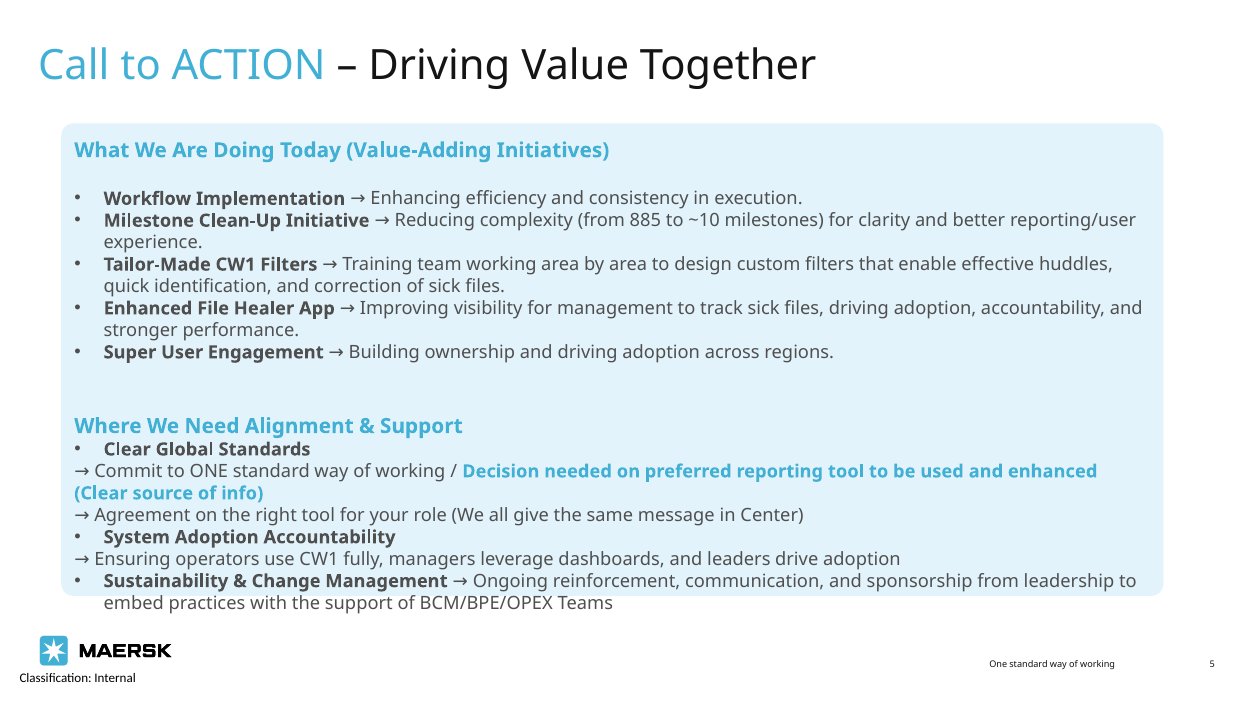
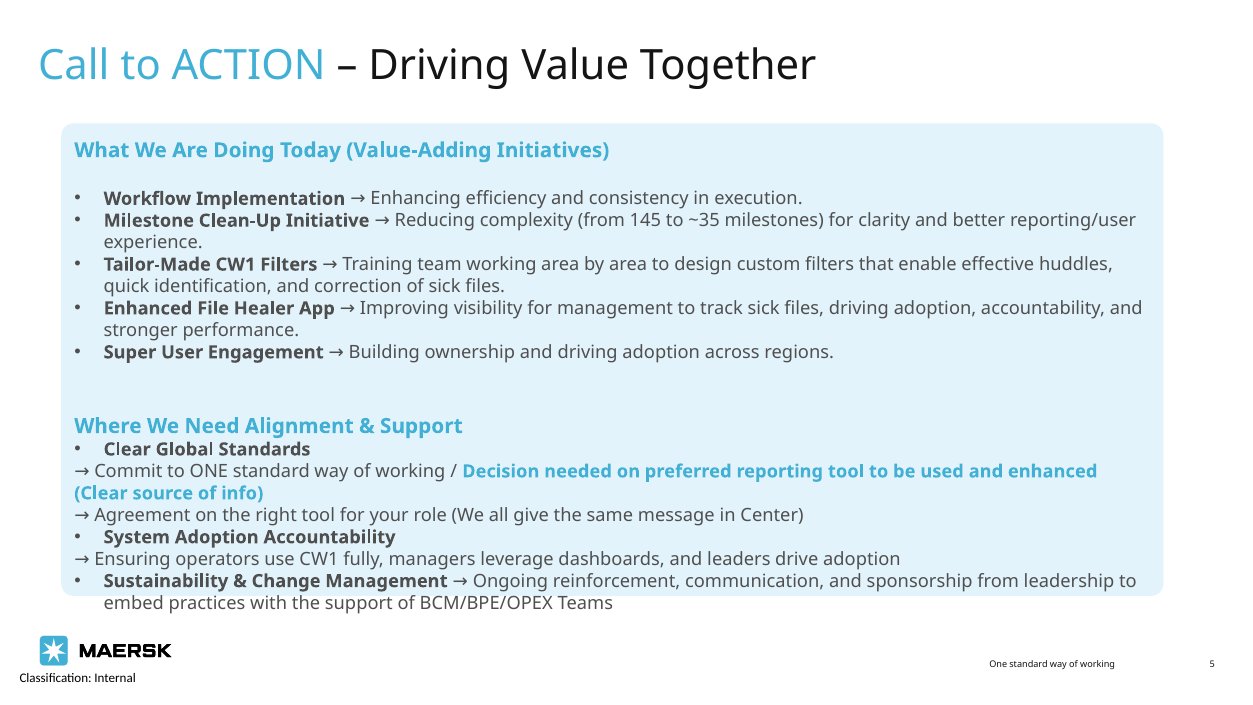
885: 885 -> 145 (645, 221)
~10: ~10 -> ~35 (704, 221)
